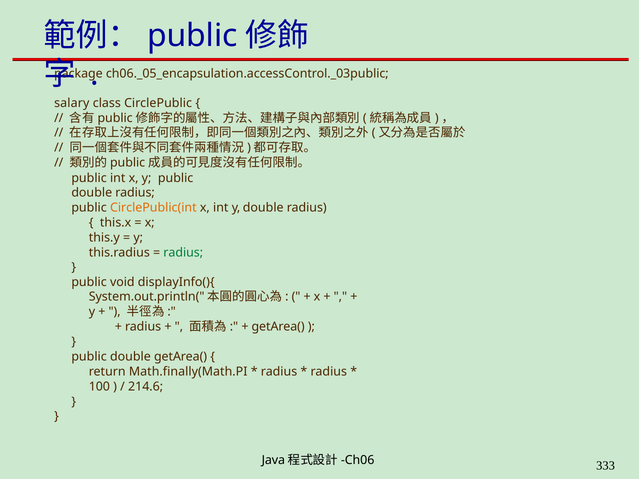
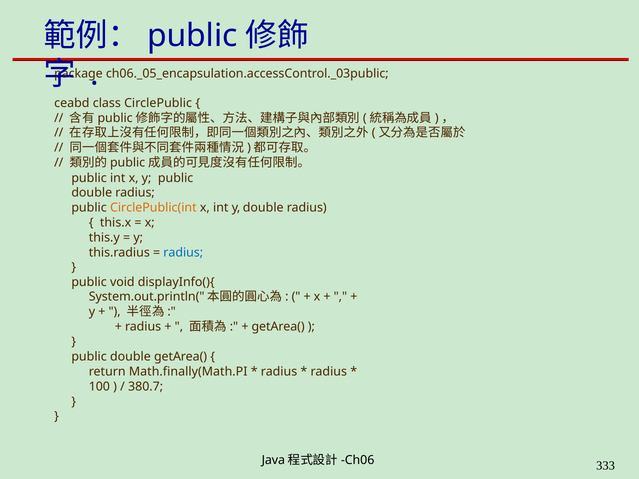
salary: salary -> ceabd (72, 103)
radius colour: green -> blue (183, 253)
214.6: 214.6 -> 380.7 (146, 387)
